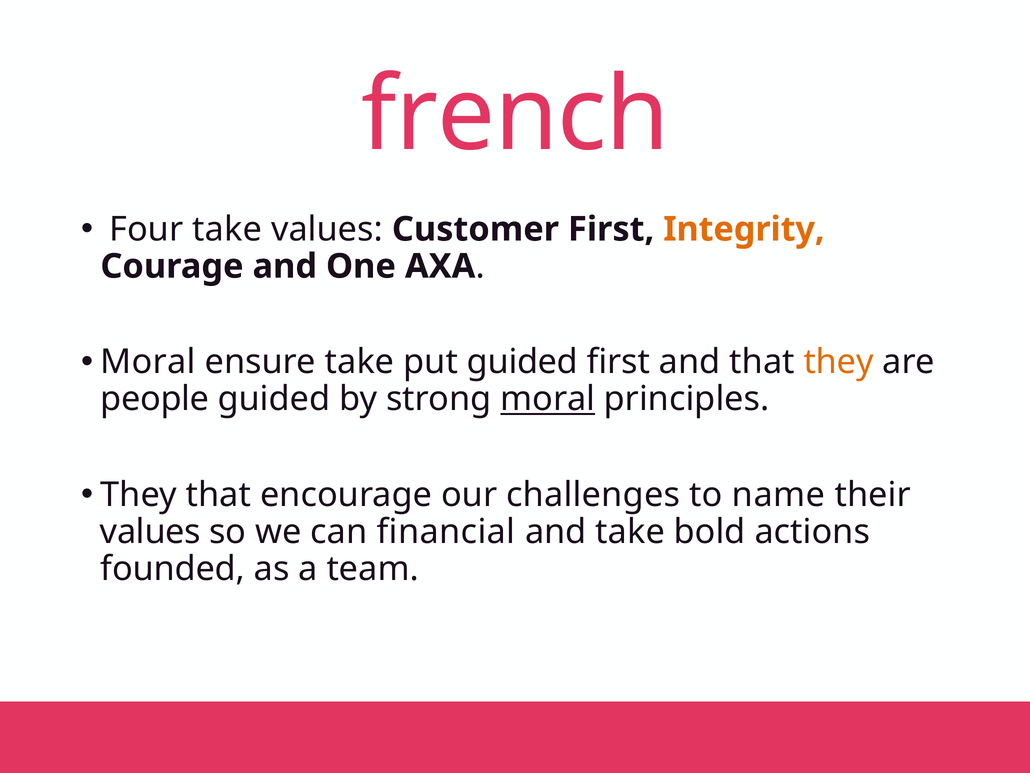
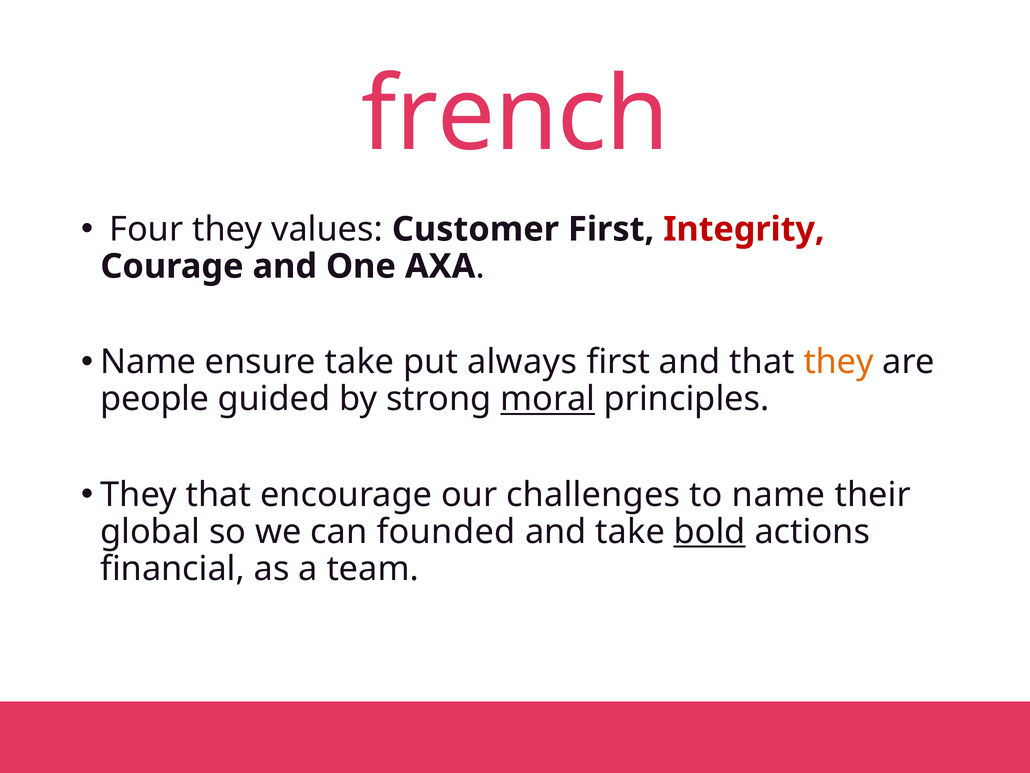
Four take: take -> they (227, 229)
Integrity colour: orange -> red (744, 229)
Moral: Moral -> Name (148, 362)
put guided: guided -> always (522, 362)
values: values -> global (150, 532)
financial: financial -> founded (446, 532)
bold underline: none -> present (710, 532)
founded: founded -> financial (173, 569)
